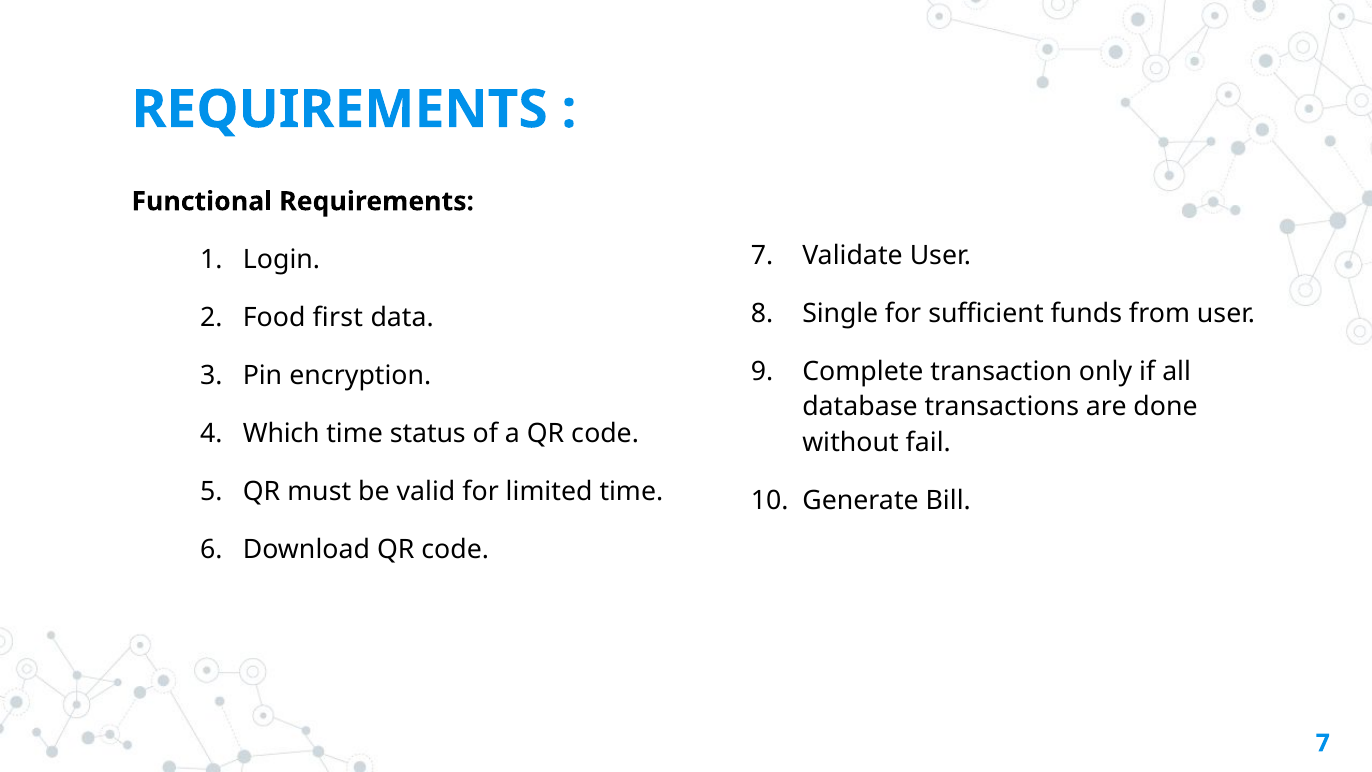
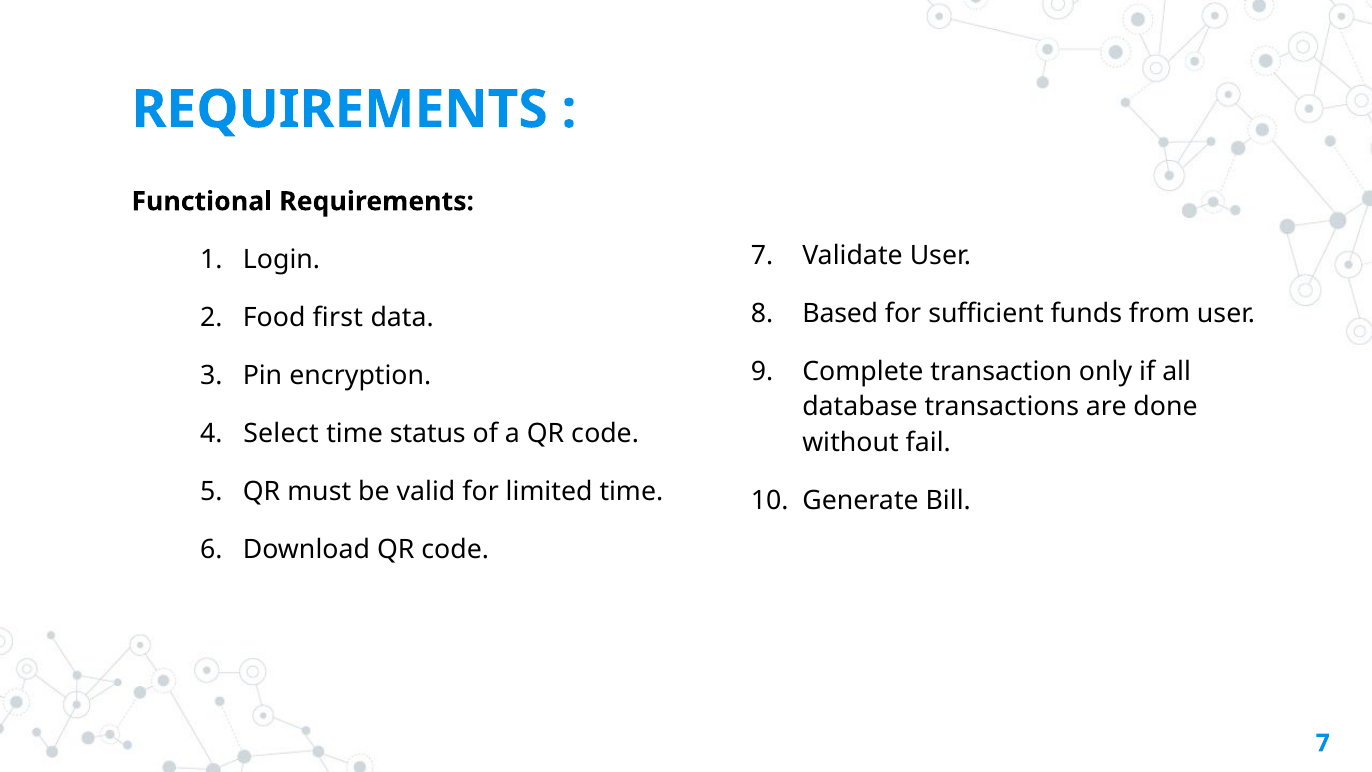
Single: Single -> Based (840, 314)
Which: Which -> Select (281, 434)
